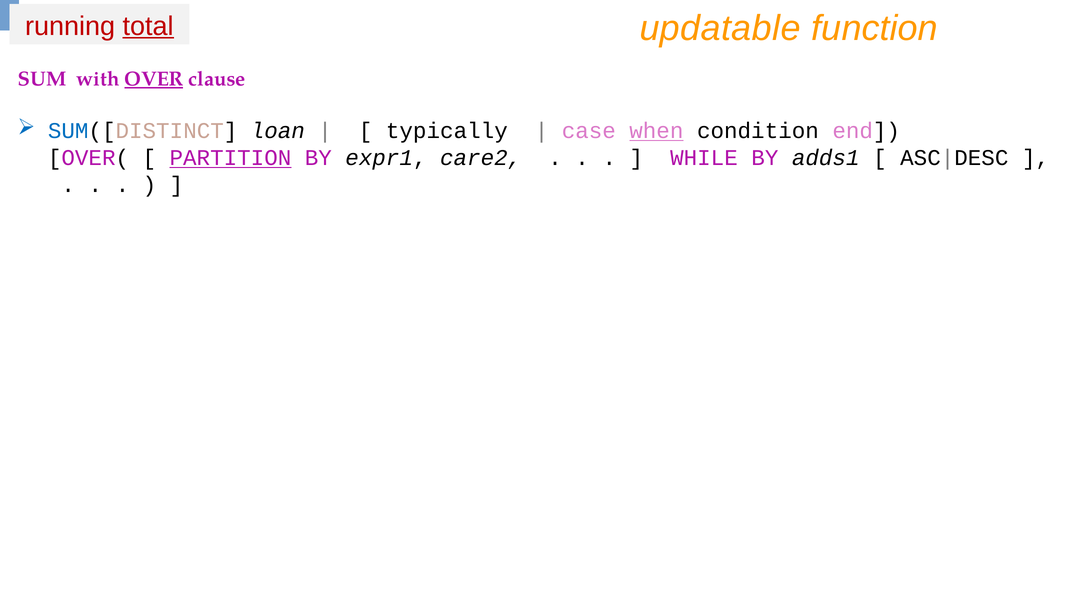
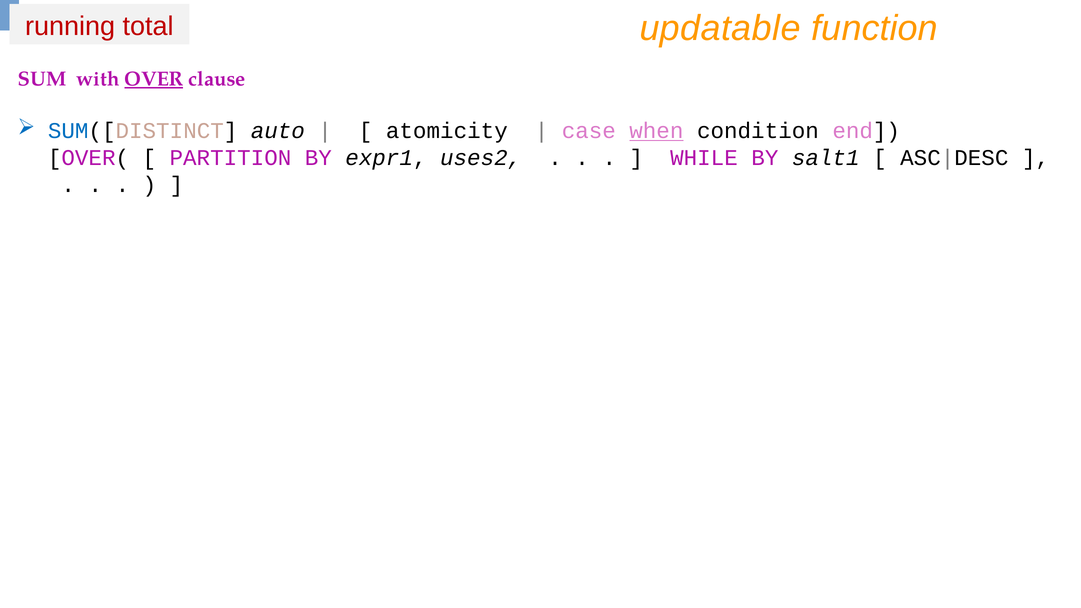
total underline: present -> none (148, 26)
loan: loan -> auto (278, 131)
typically: typically -> atomicity (447, 131)
PARTITION underline: present -> none (230, 158)
care2: care2 -> uses2 (481, 158)
adds1: adds1 -> salt1 (826, 158)
